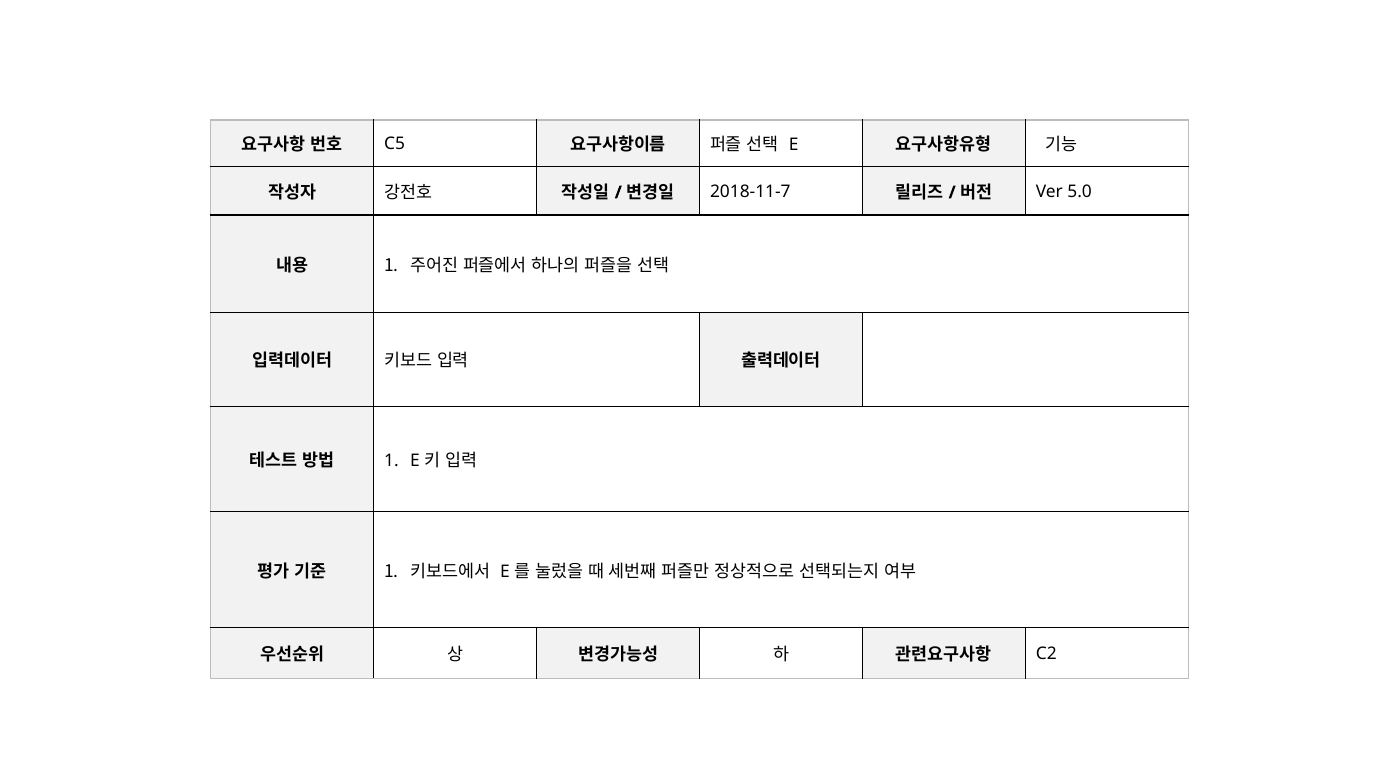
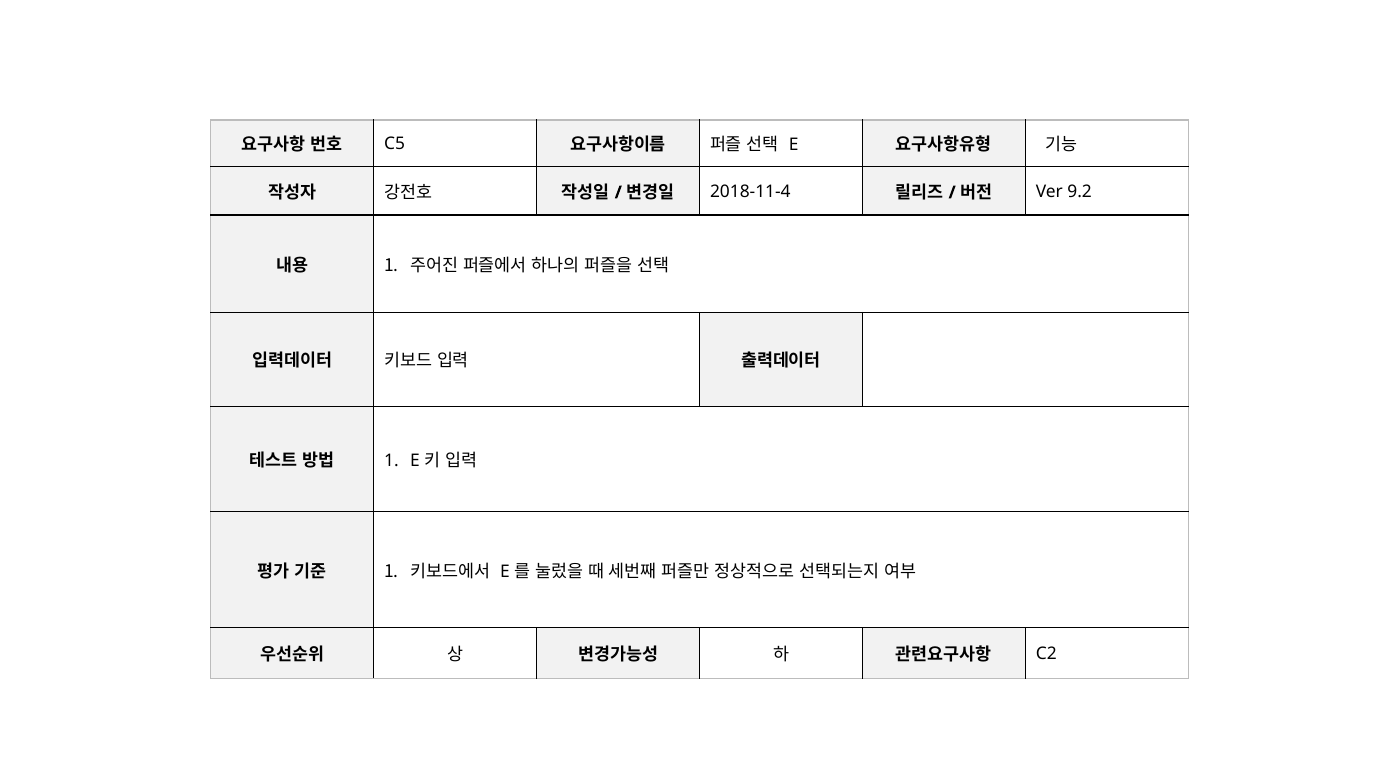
2018-11-7: 2018-11-7 -> 2018-11-4 (750, 192)
5.0: 5.0 -> 9.2 (1080, 192)
